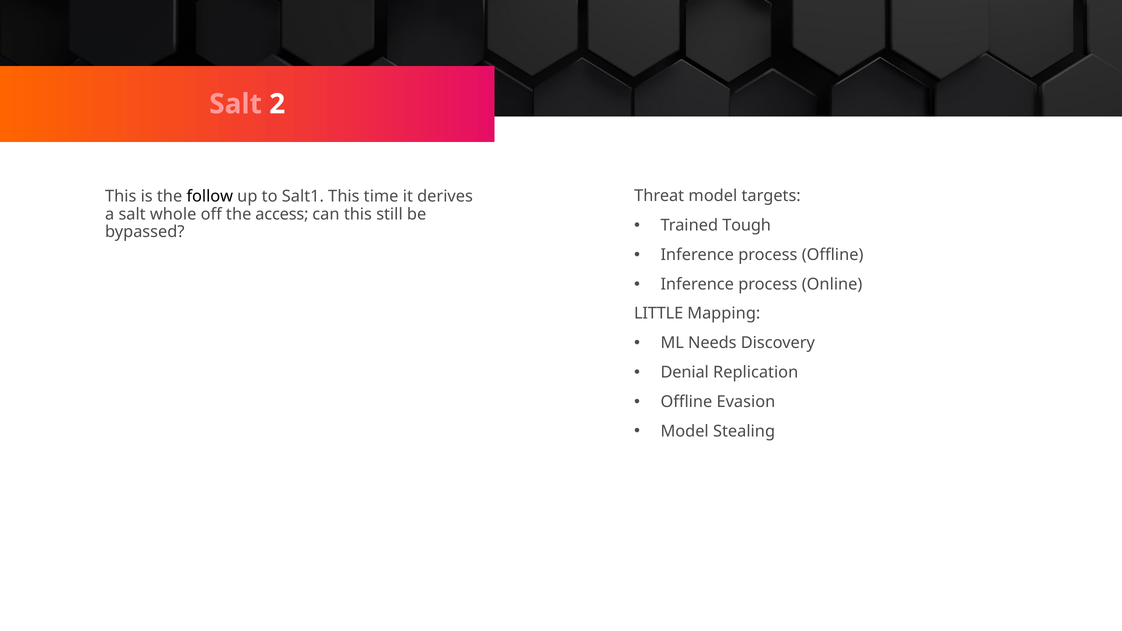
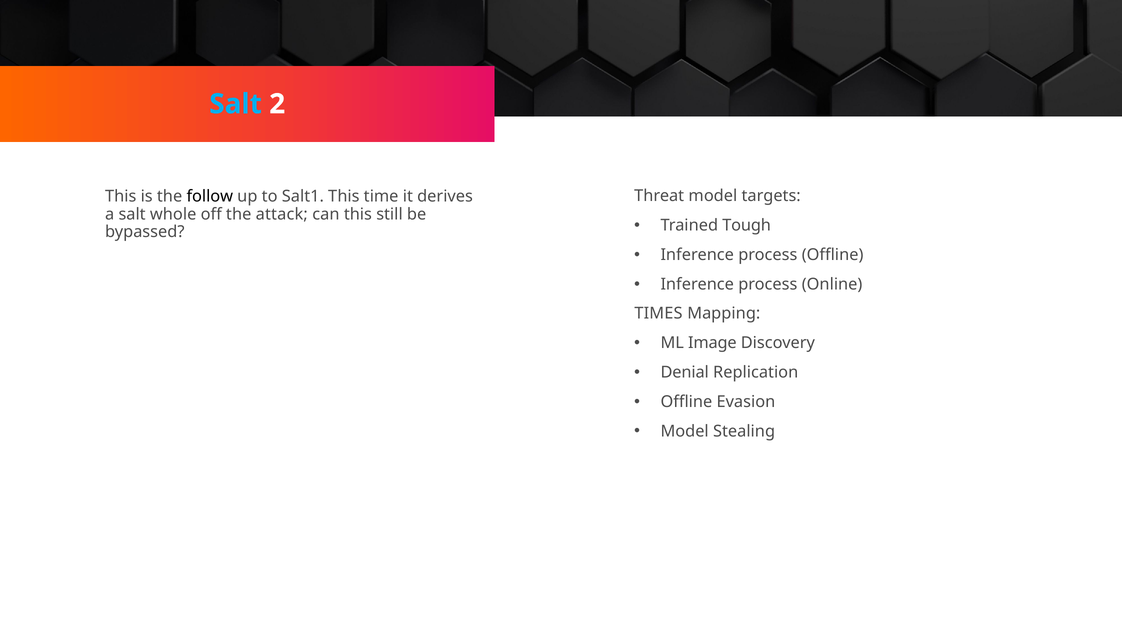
Salt colour: pink -> light blue (236, 104)
access: access -> attack (282, 214)
LITTLE: LITTLE -> TIMES (658, 314)
Needs: Needs -> Image (712, 343)
